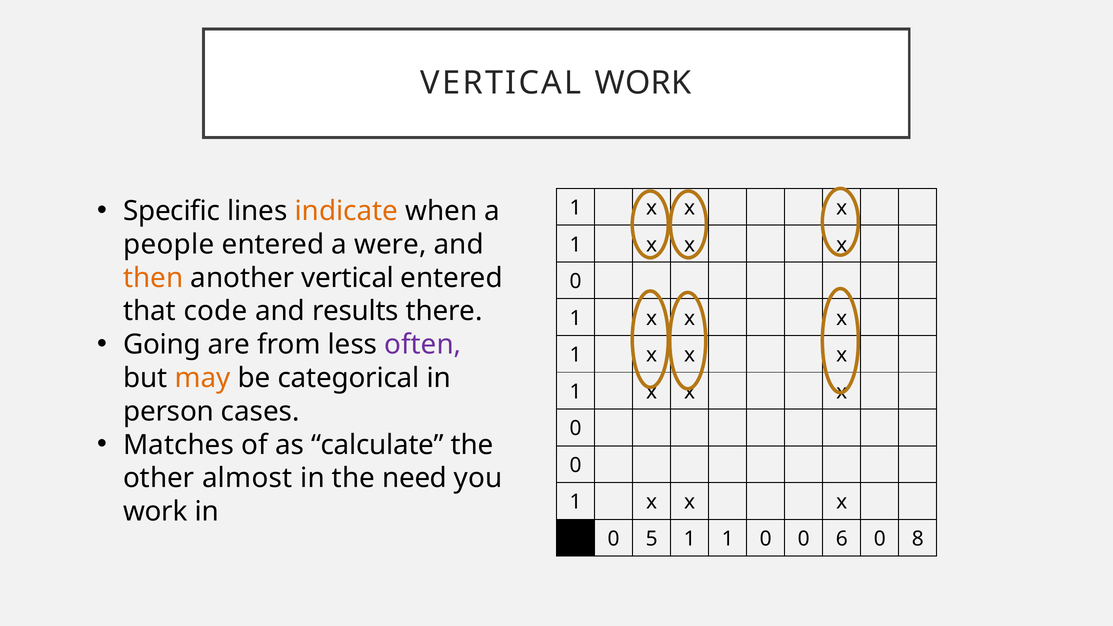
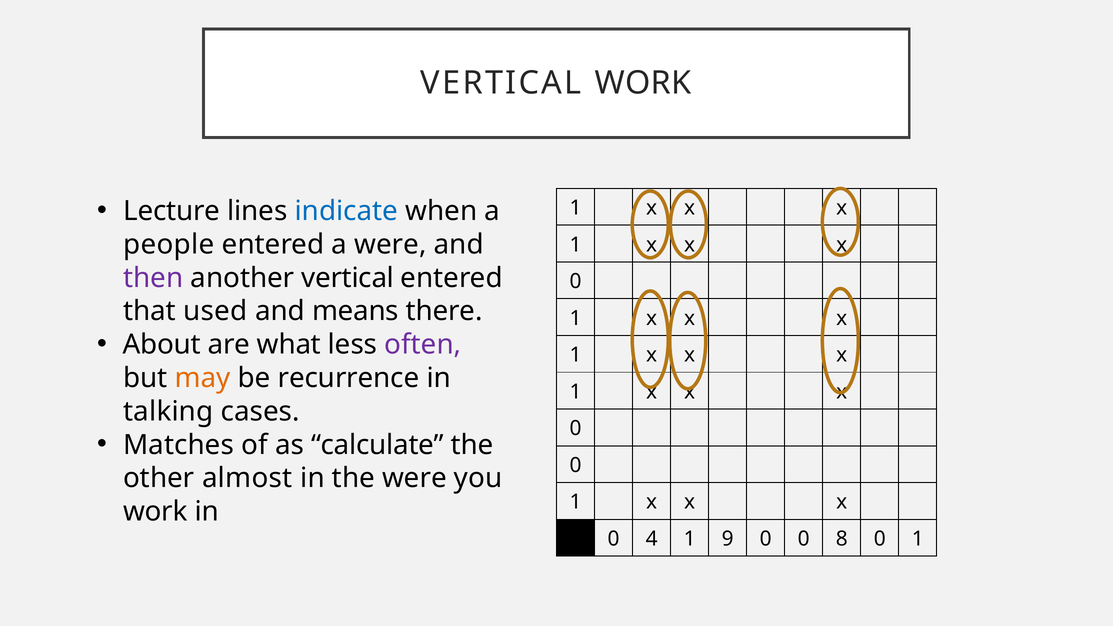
Specific: Specific -> Lecture (172, 211)
indicate colour: orange -> blue (346, 211)
then colour: orange -> purple (153, 278)
code: code -> used (215, 311)
results: results -> means (355, 311)
Going: Going -> About (162, 345)
from: from -> what (289, 345)
categorical: categorical -> recurrence (349, 378)
person: person -> talking (168, 411)
the need: need -> were (414, 478)
5: 5 -> 4 (652, 539)
1 1: 1 -> 9 (728, 539)
6: 6 -> 8 (842, 539)
8: 8 -> 1 (918, 539)
